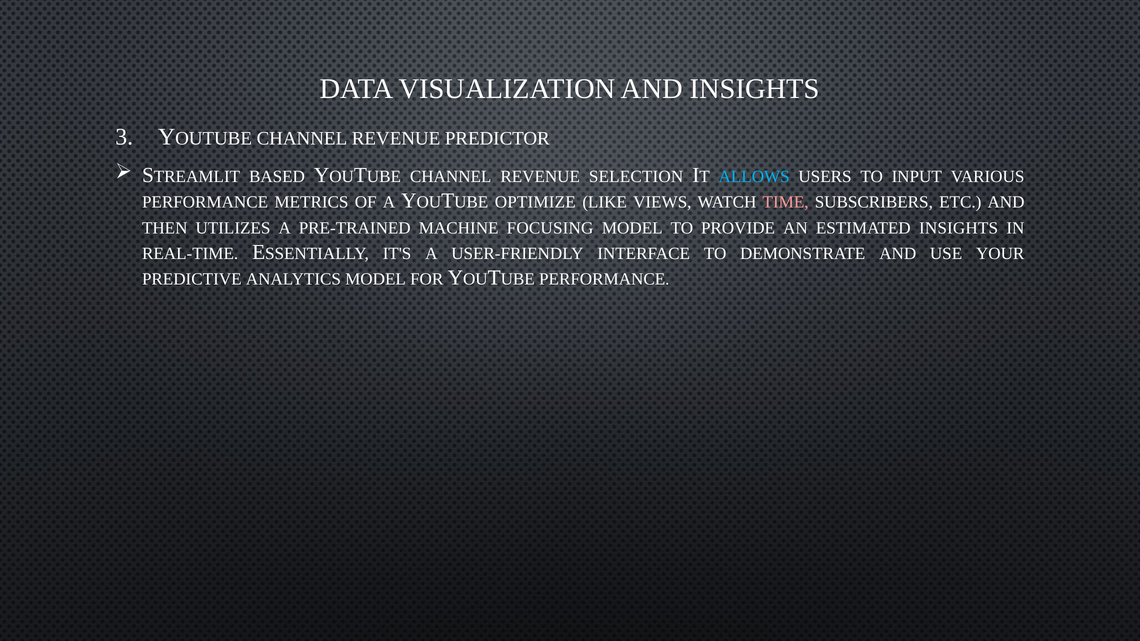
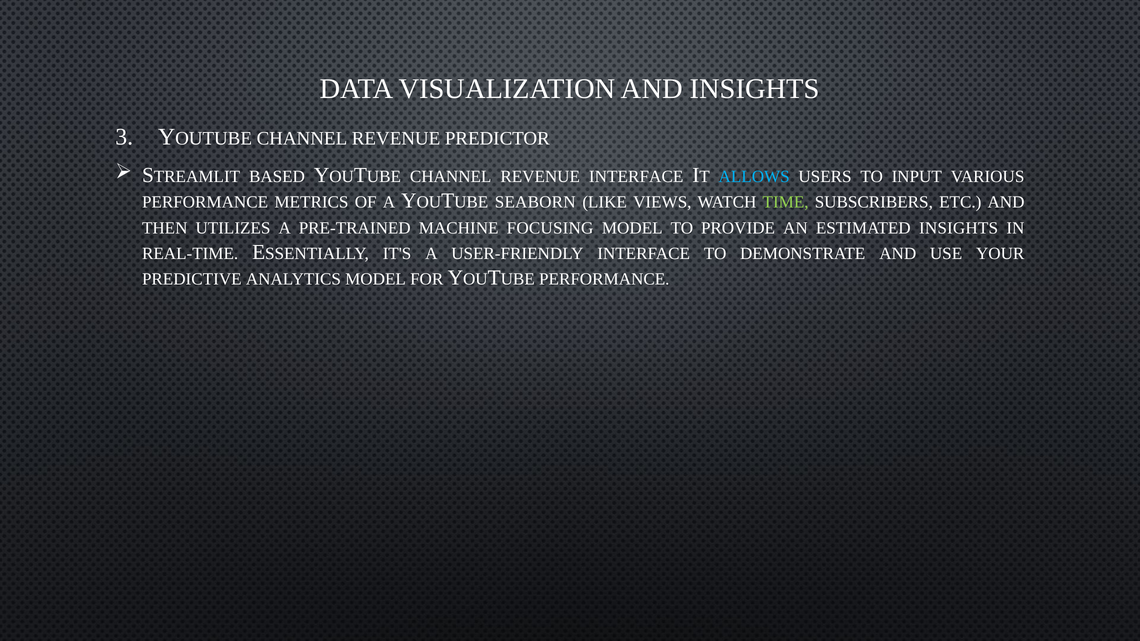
REVENUE SELECTION: SELECTION -> INTERFACE (636, 177)
OPTIMIZE: OPTIMIZE -> SEABORN (535, 202)
TIME colour: pink -> light green (786, 202)
